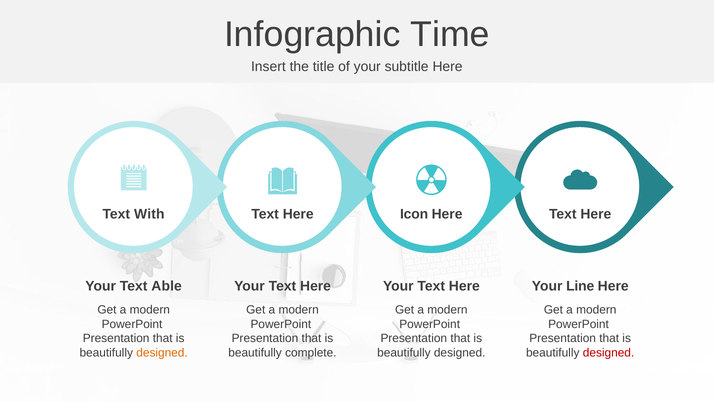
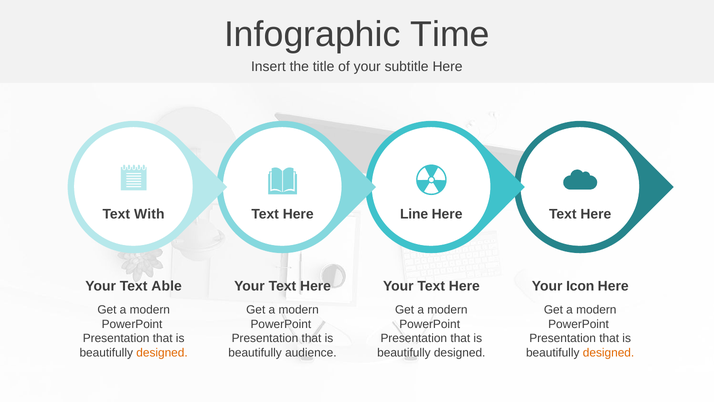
Icon: Icon -> Line (414, 214)
Line: Line -> Icon (580, 286)
complete: complete -> audience (311, 352)
designed colour: red -> orange (609, 352)
